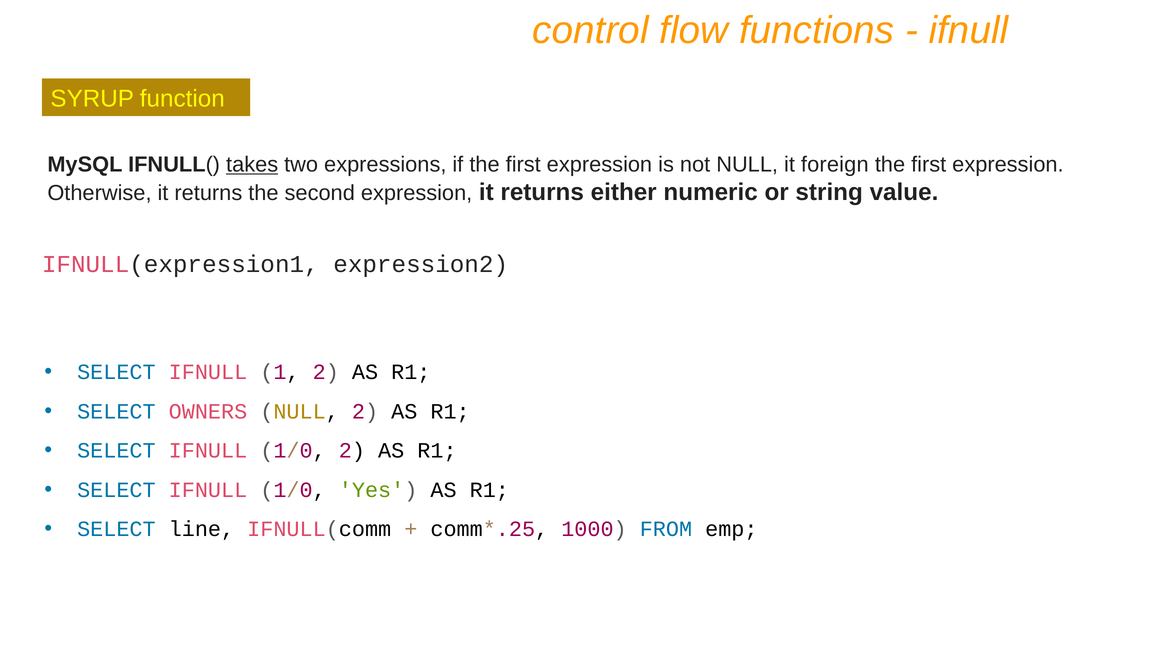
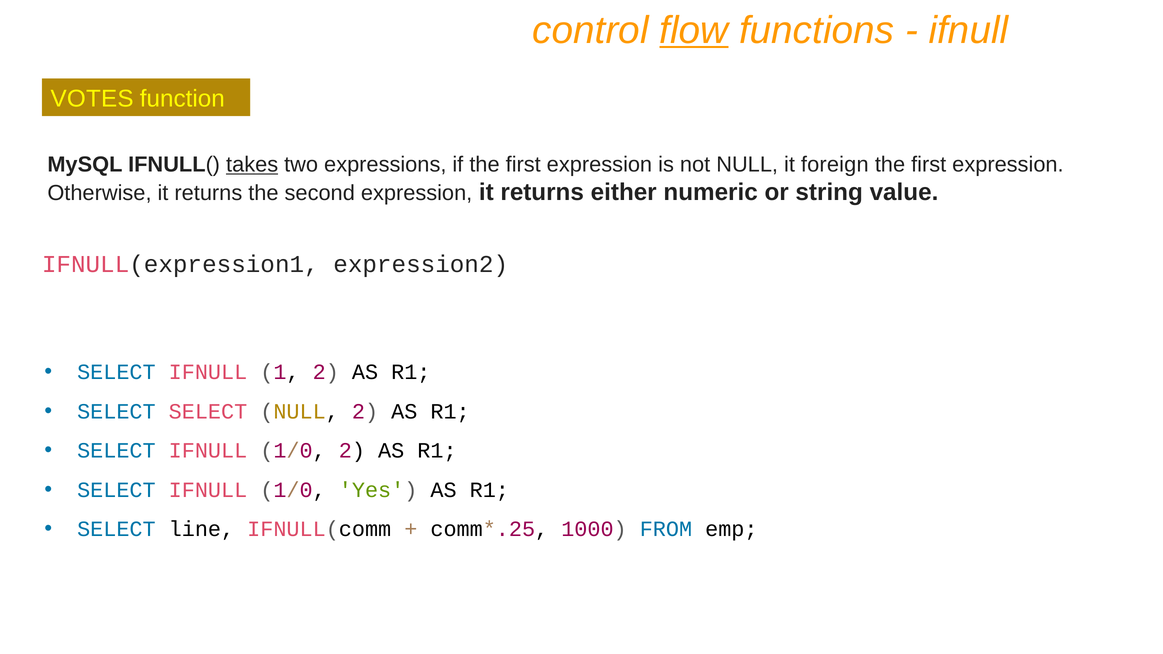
flow underline: none -> present (694, 30)
SYRUP: SYRUP -> VOTES (92, 99)
SELECT OWNERS: OWNERS -> SELECT (208, 412)
